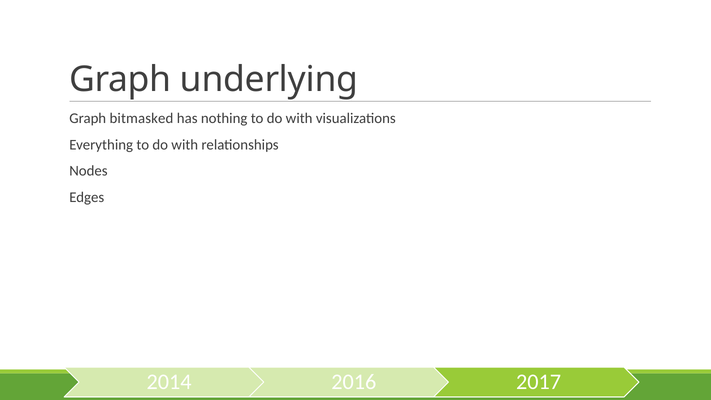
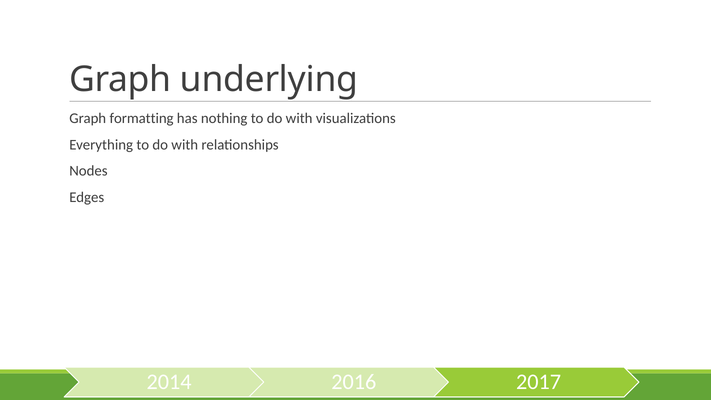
bitmasked: bitmasked -> formatting (142, 118)
